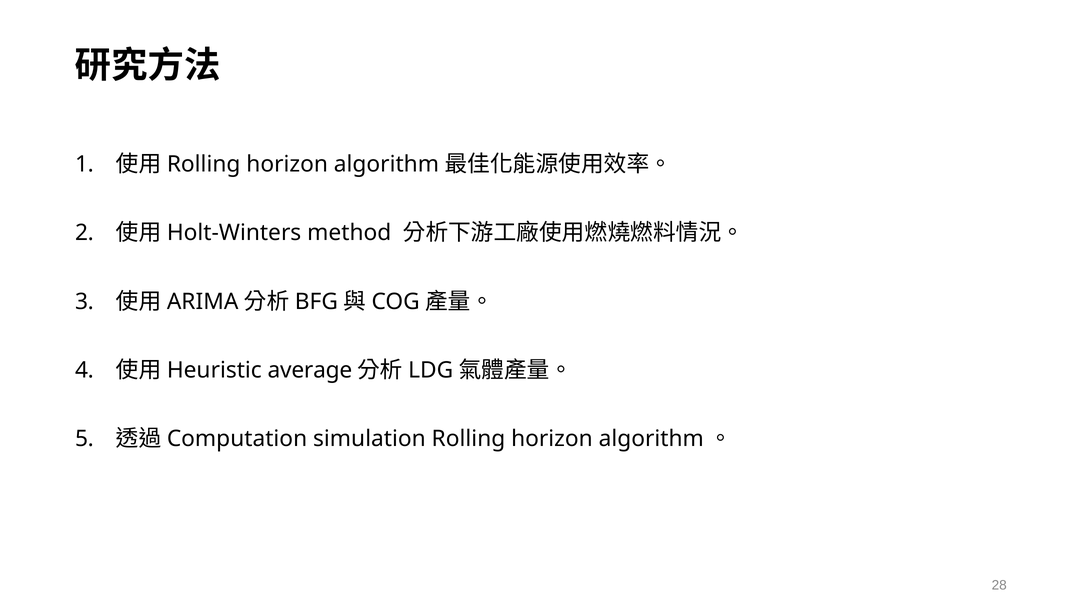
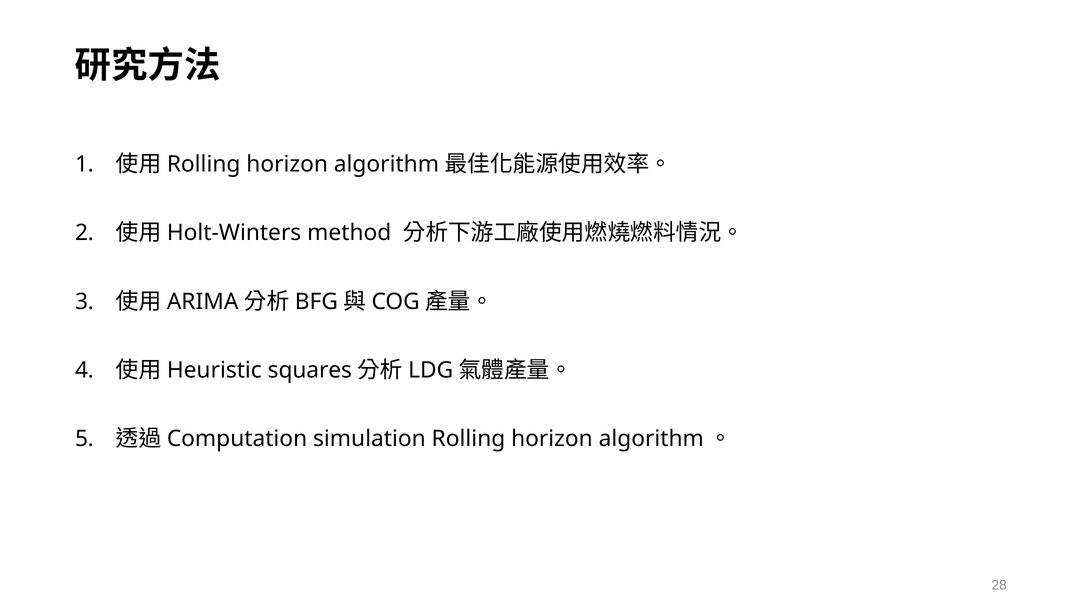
average: average -> squares (310, 370)
